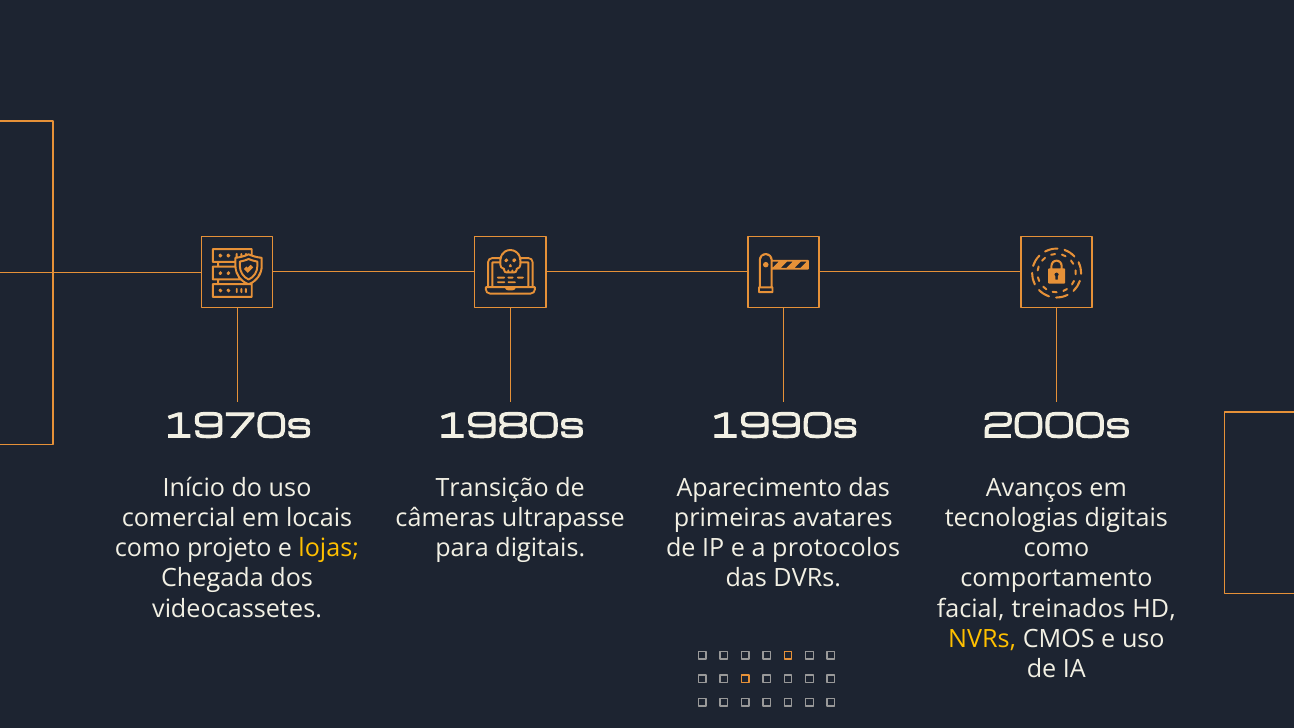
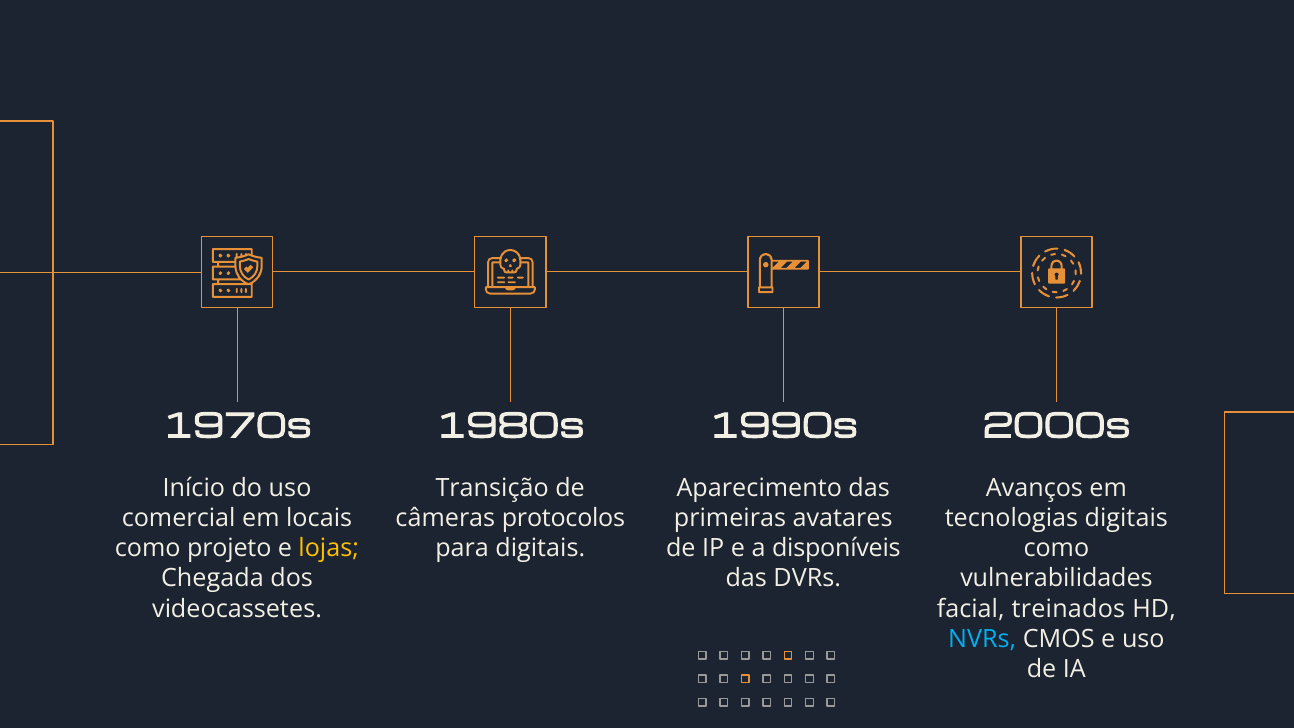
ultrapasse: ultrapasse -> protocolos (563, 518)
protocolos: protocolos -> disponíveis (836, 548)
comportamento: comportamento -> vulnerabilidades (1056, 579)
NVRs colour: yellow -> light blue (982, 639)
